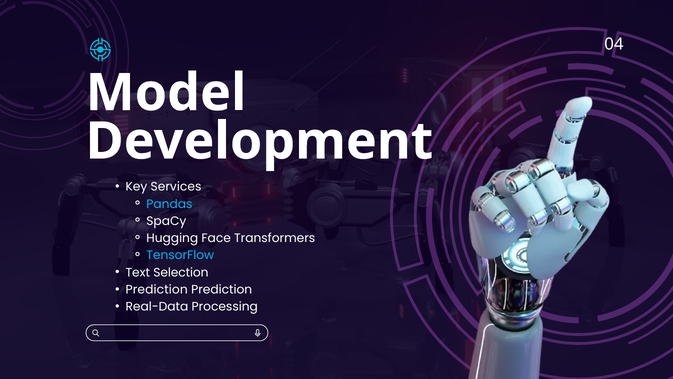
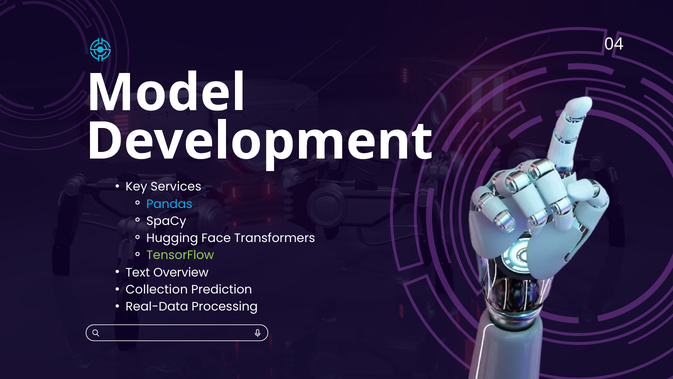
TensorFlow colour: light blue -> light green (180, 255)
Selection: Selection -> Overview (181, 272)
Prediction: Prediction -> Collection (157, 289)
